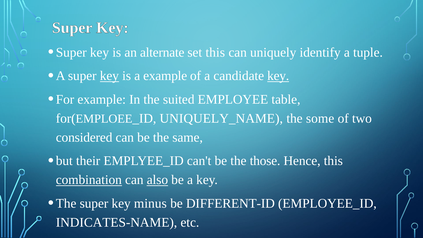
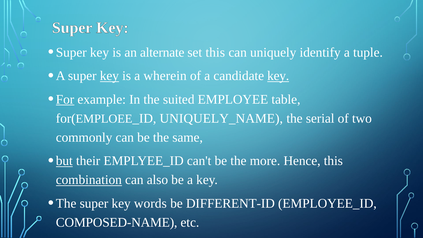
a example: example -> wherein (165, 76)
For underline: none -> present (65, 99)
some: some -> serial (320, 118)
considered: considered -> commonly (84, 137)
but underline: none -> present (64, 161)
those: those -> more (265, 161)
also underline: present -> none (157, 180)
minus: minus -> words (150, 203)
INDICATES-NAME: INDICATES-NAME -> COMPOSED-NAME (117, 222)
